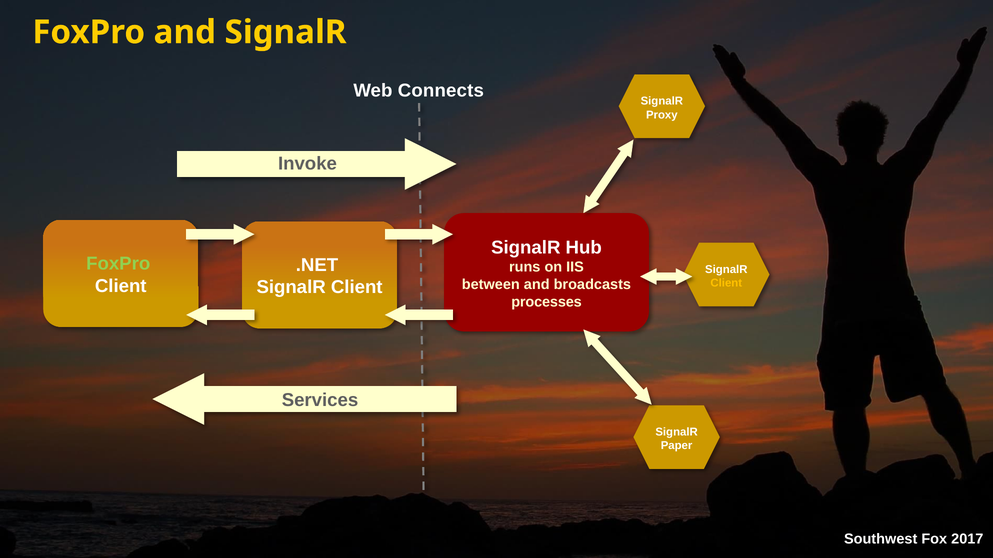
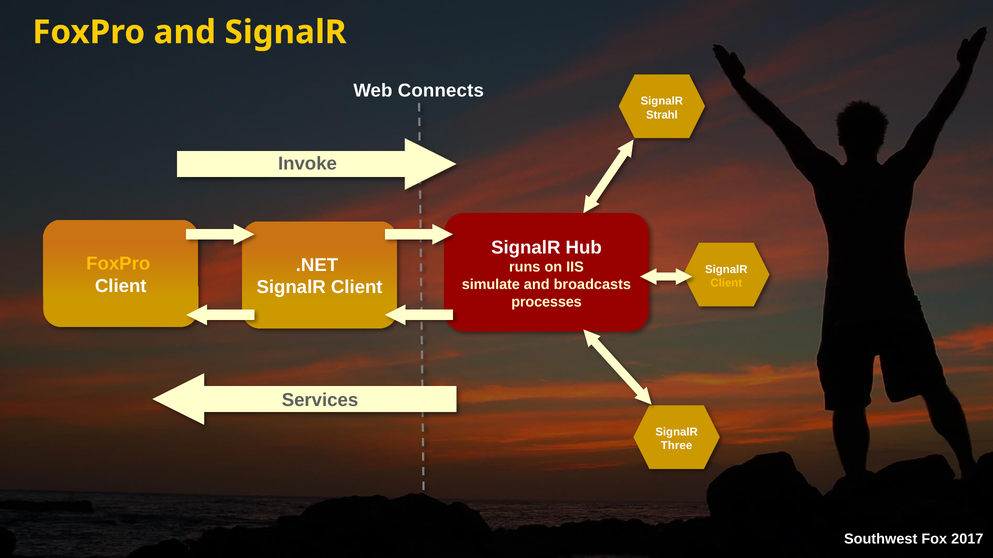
Proxy: Proxy -> Strahl (662, 115)
FoxPro colour: light green -> yellow (118, 264)
between: between -> simulate (491, 285)
Paper: Paper -> Three (677, 446)
